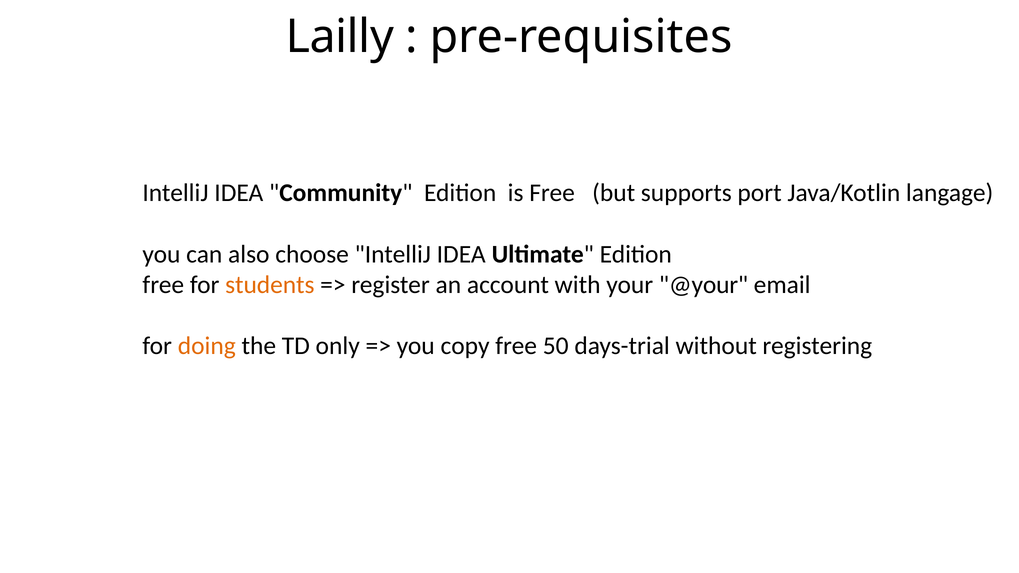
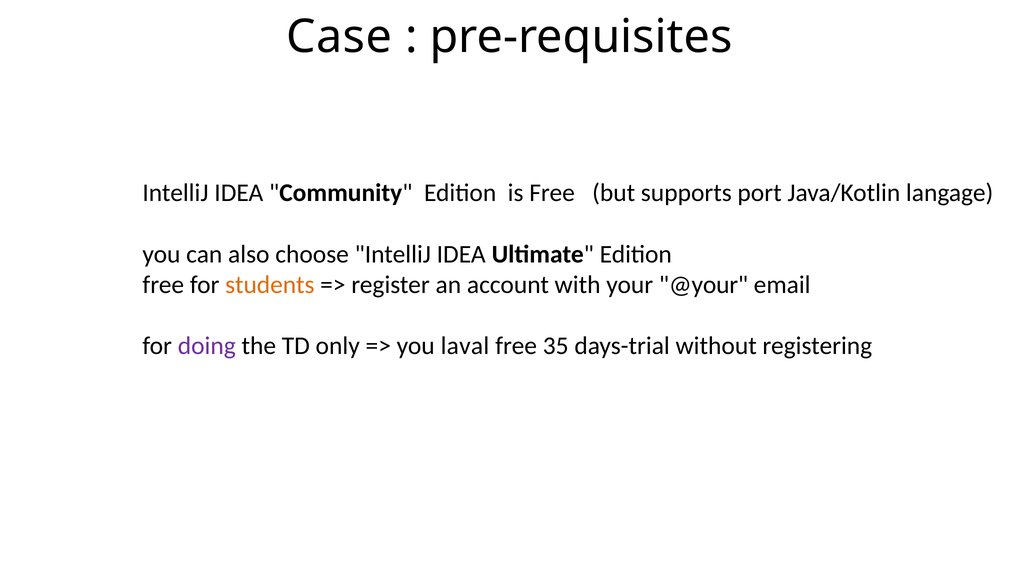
Lailly: Lailly -> Case (339, 37)
doing colour: orange -> purple (207, 346)
copy: copy -> laval (465, 346)
50: 50 -> 35 (556, 346)
